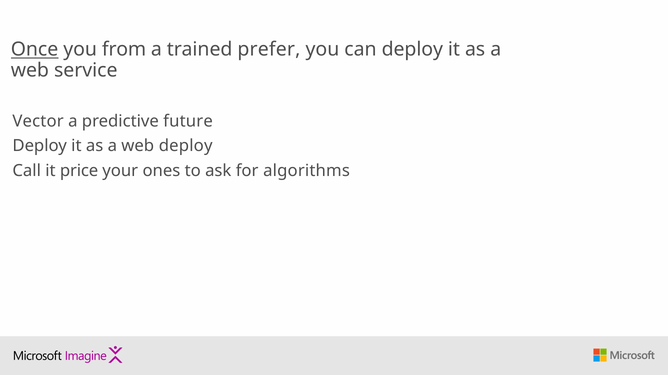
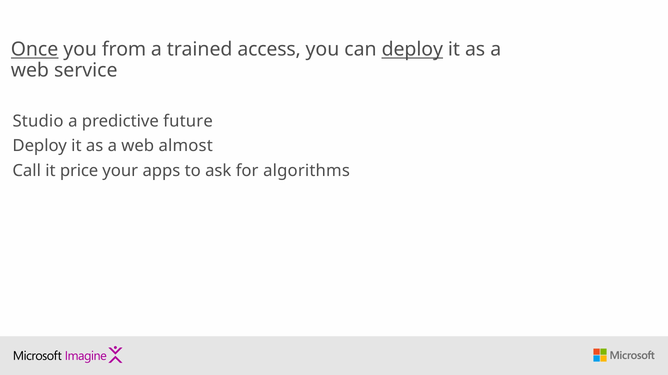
prefer: prefer -> access (269, 50)
deploy underline: none -> present (412, 50)
Vector: Vector -> Studio (38, 121)
web deploy: deploy -> almost (186, 146)
ones: ones -> apps (161, 171)
